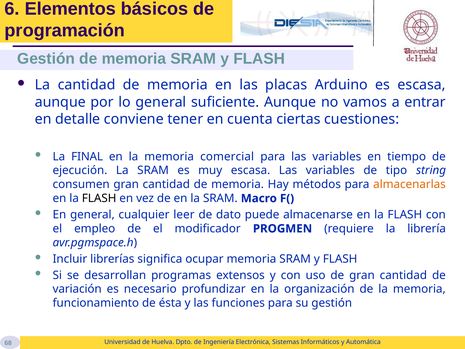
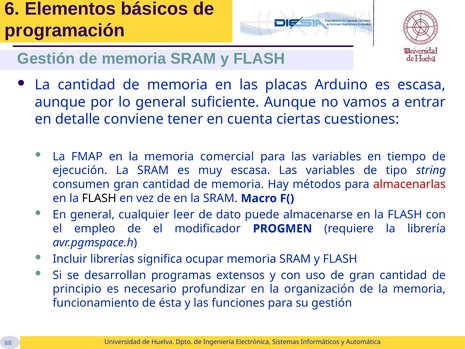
FINAL: FINAL -> FMAP (87, 156)
almacenarlas colour: orange -> red (409, 184)
variación: variación -> principio (77, 289)
